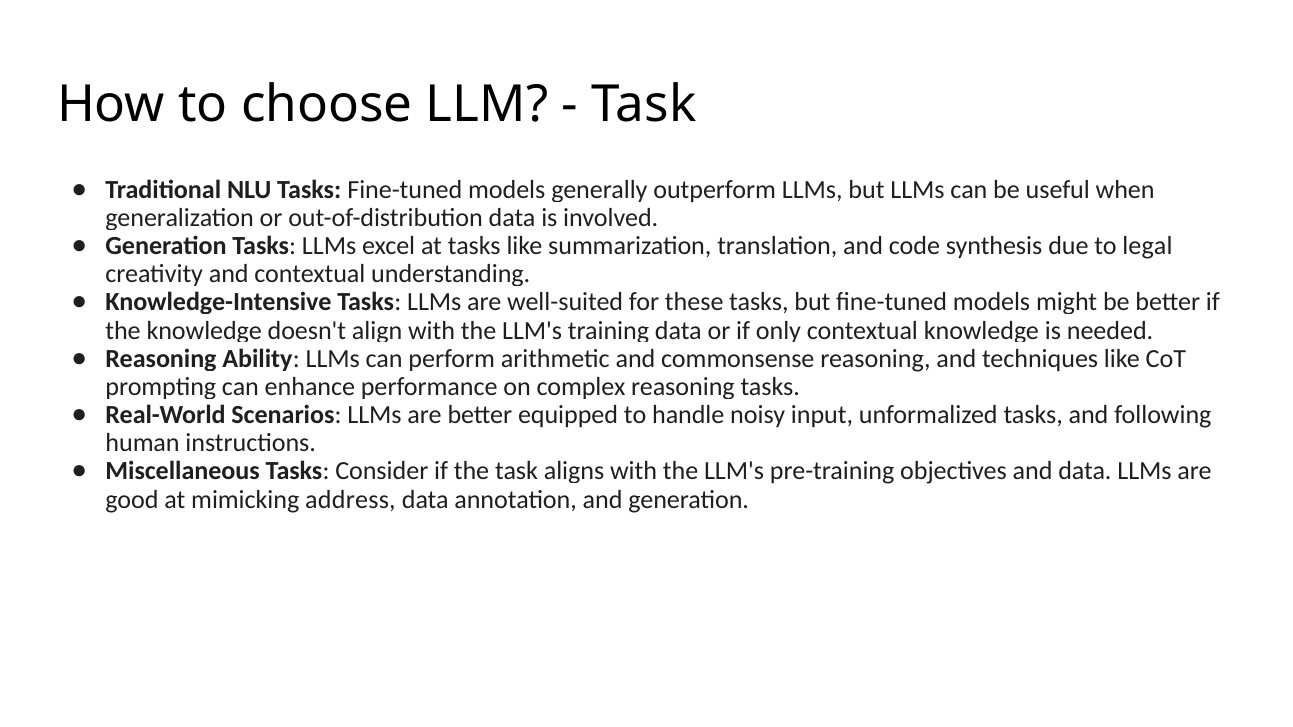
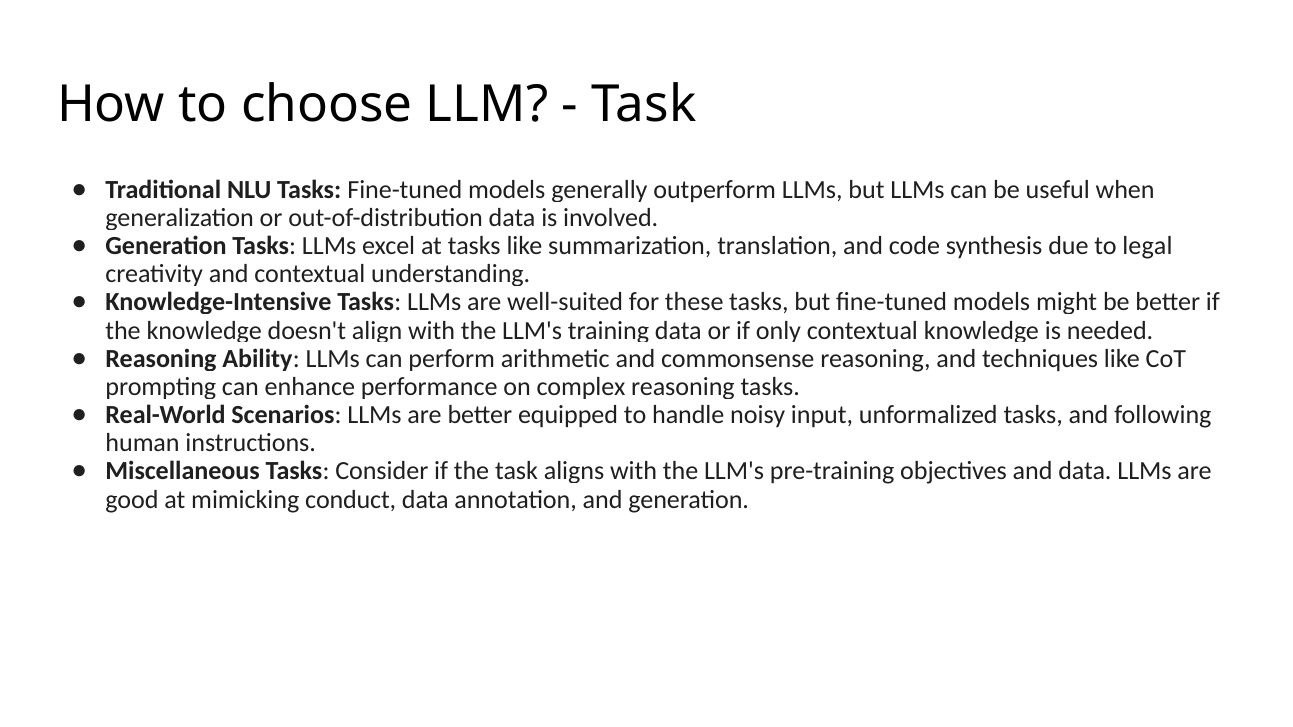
address: address -> conduct (351, 500)
